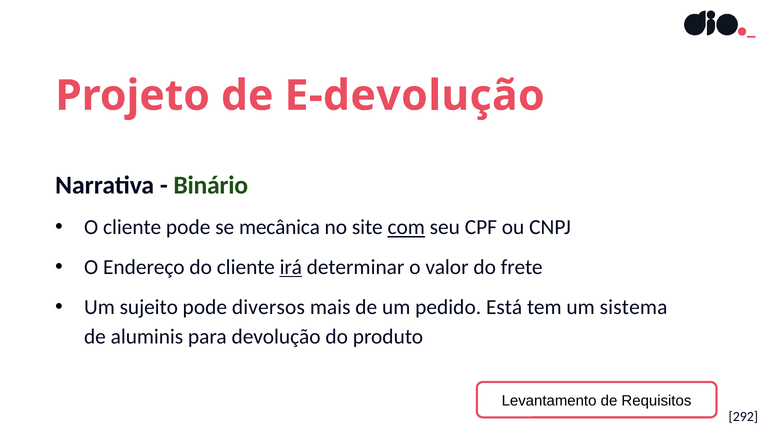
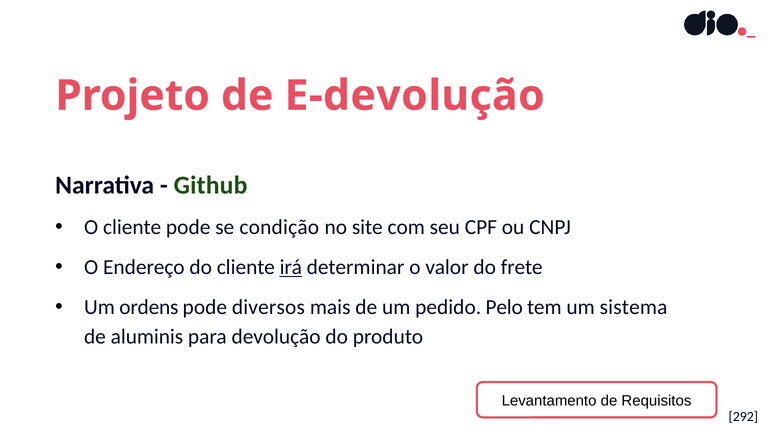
Binário: Binário -> Github (211, 185)
mecânica: mecânica -> condição (279, 227)
com underline: present -> none (406, 227)
sujeito: sujeito -> ordens (149, 307)
Está: Está -> Pelo (504, 307)
